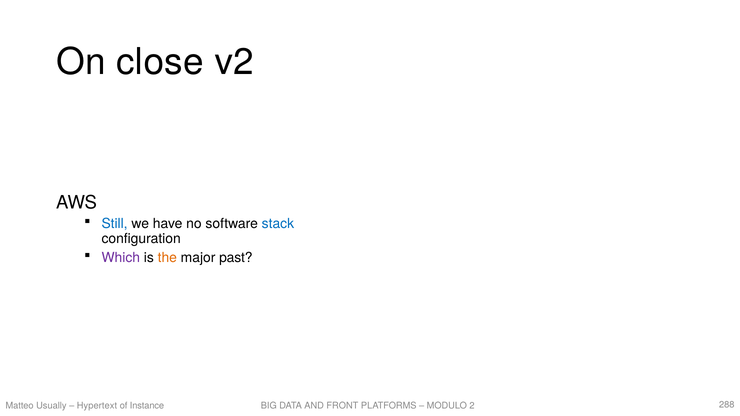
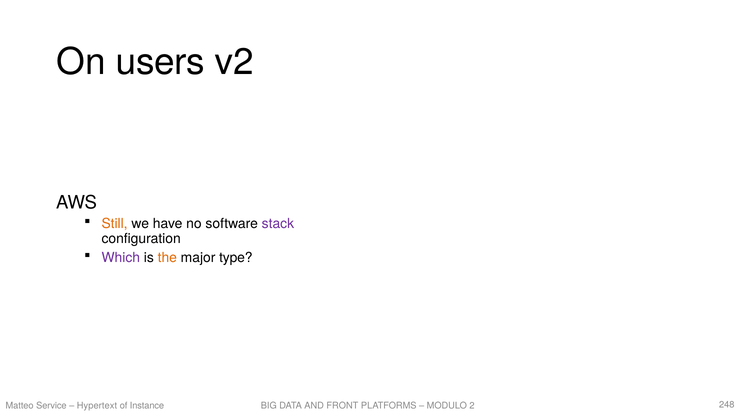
close: close -> users (160, 62)
Still colour: blue -> orange (115, 224)
stack colour: blue -> purple (278, 224)
past: past -> type (236, 258)
Usually: Usually -> Service (51, 406)
288: 288 -> 248 (727, 405)
